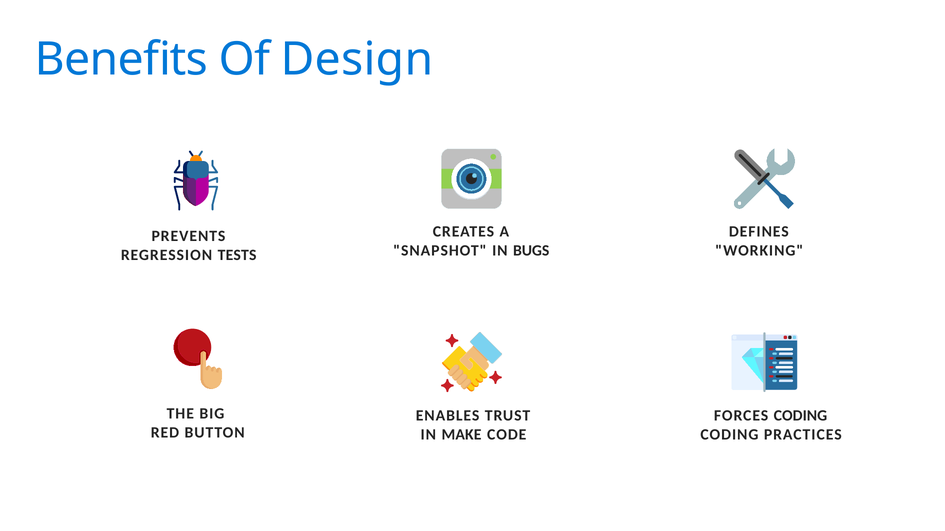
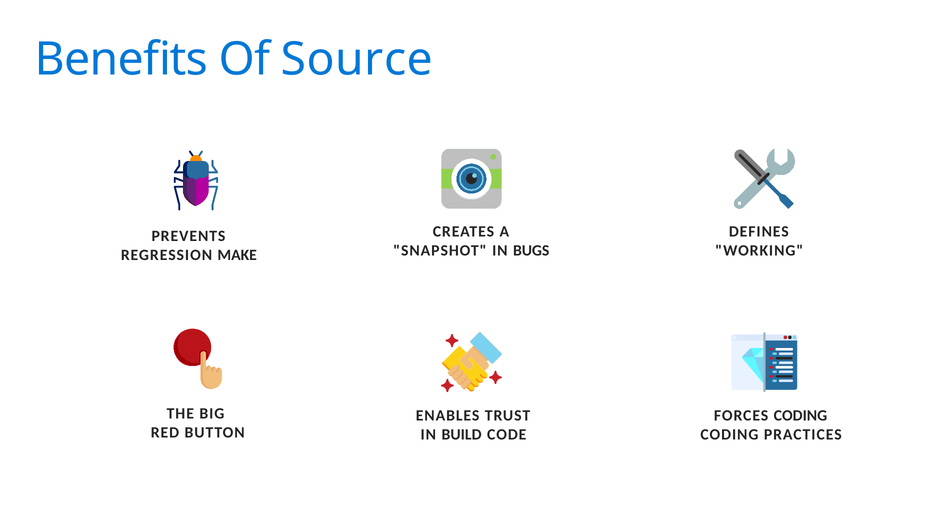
Design: Design -> Source (357, 60)
TESTS: TESTS -> MAKE (237, 255)
MAKE: MAKE -> BUILD (462, 435)
